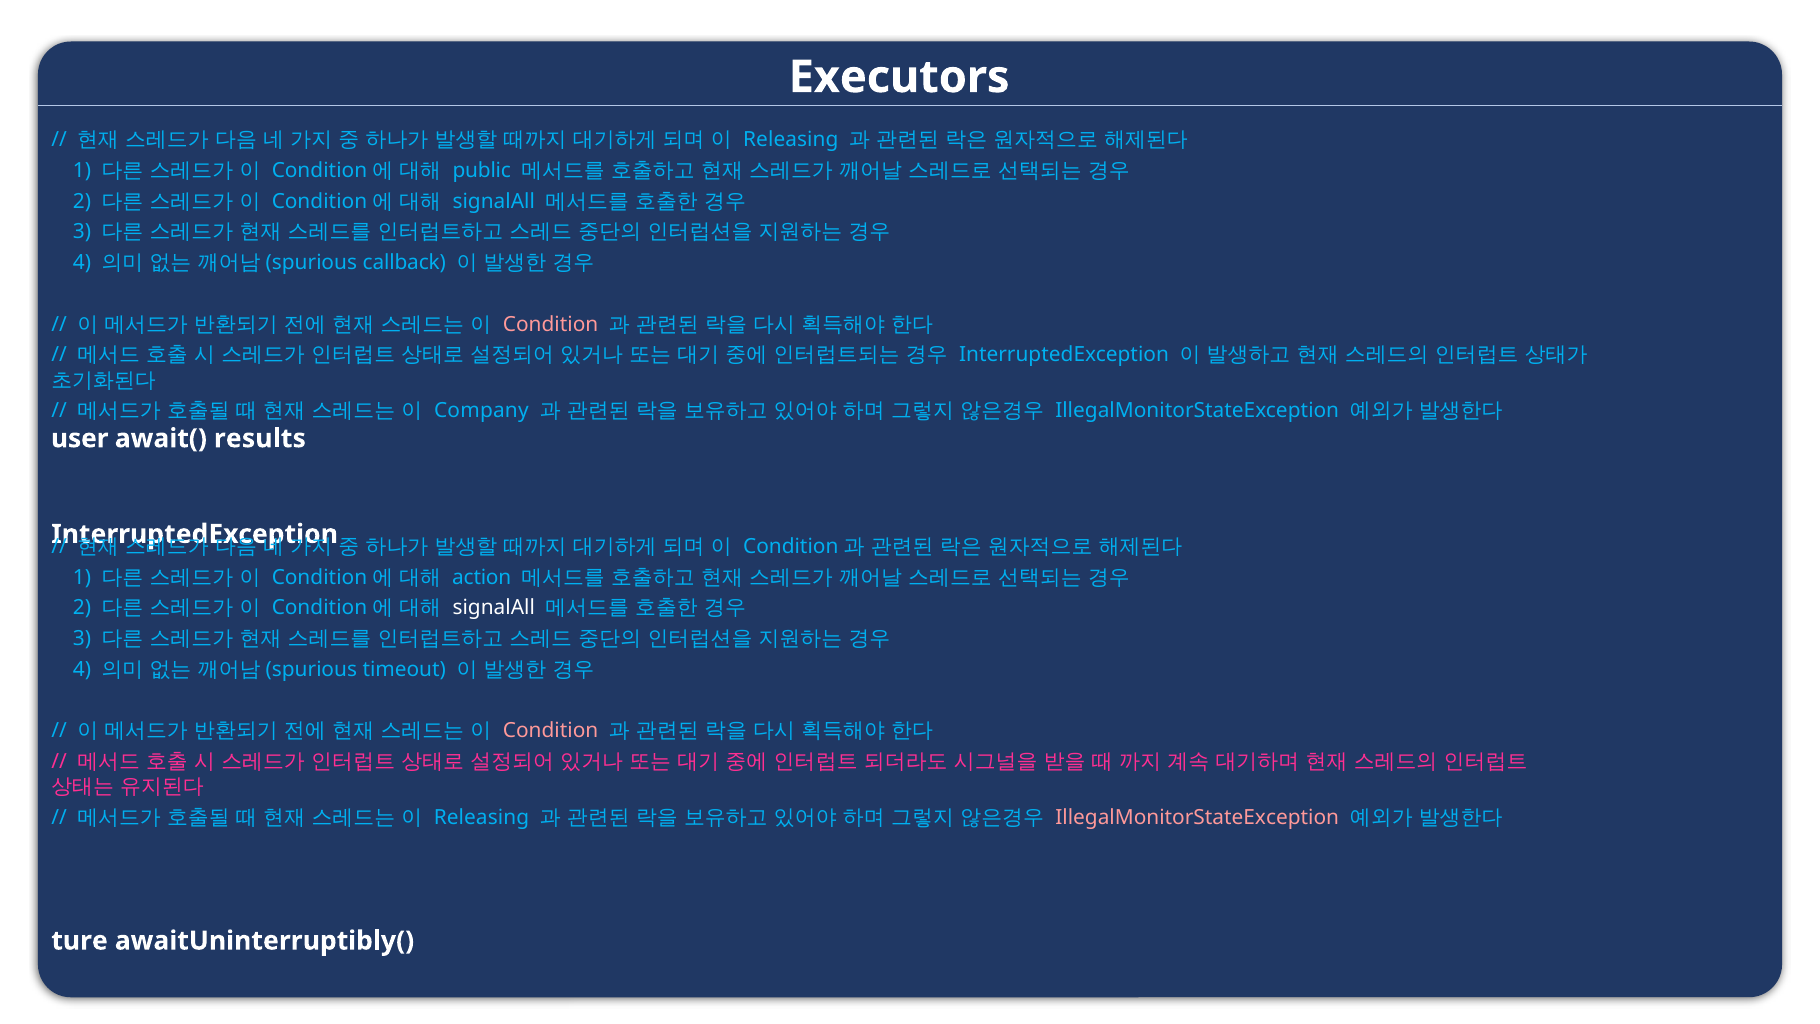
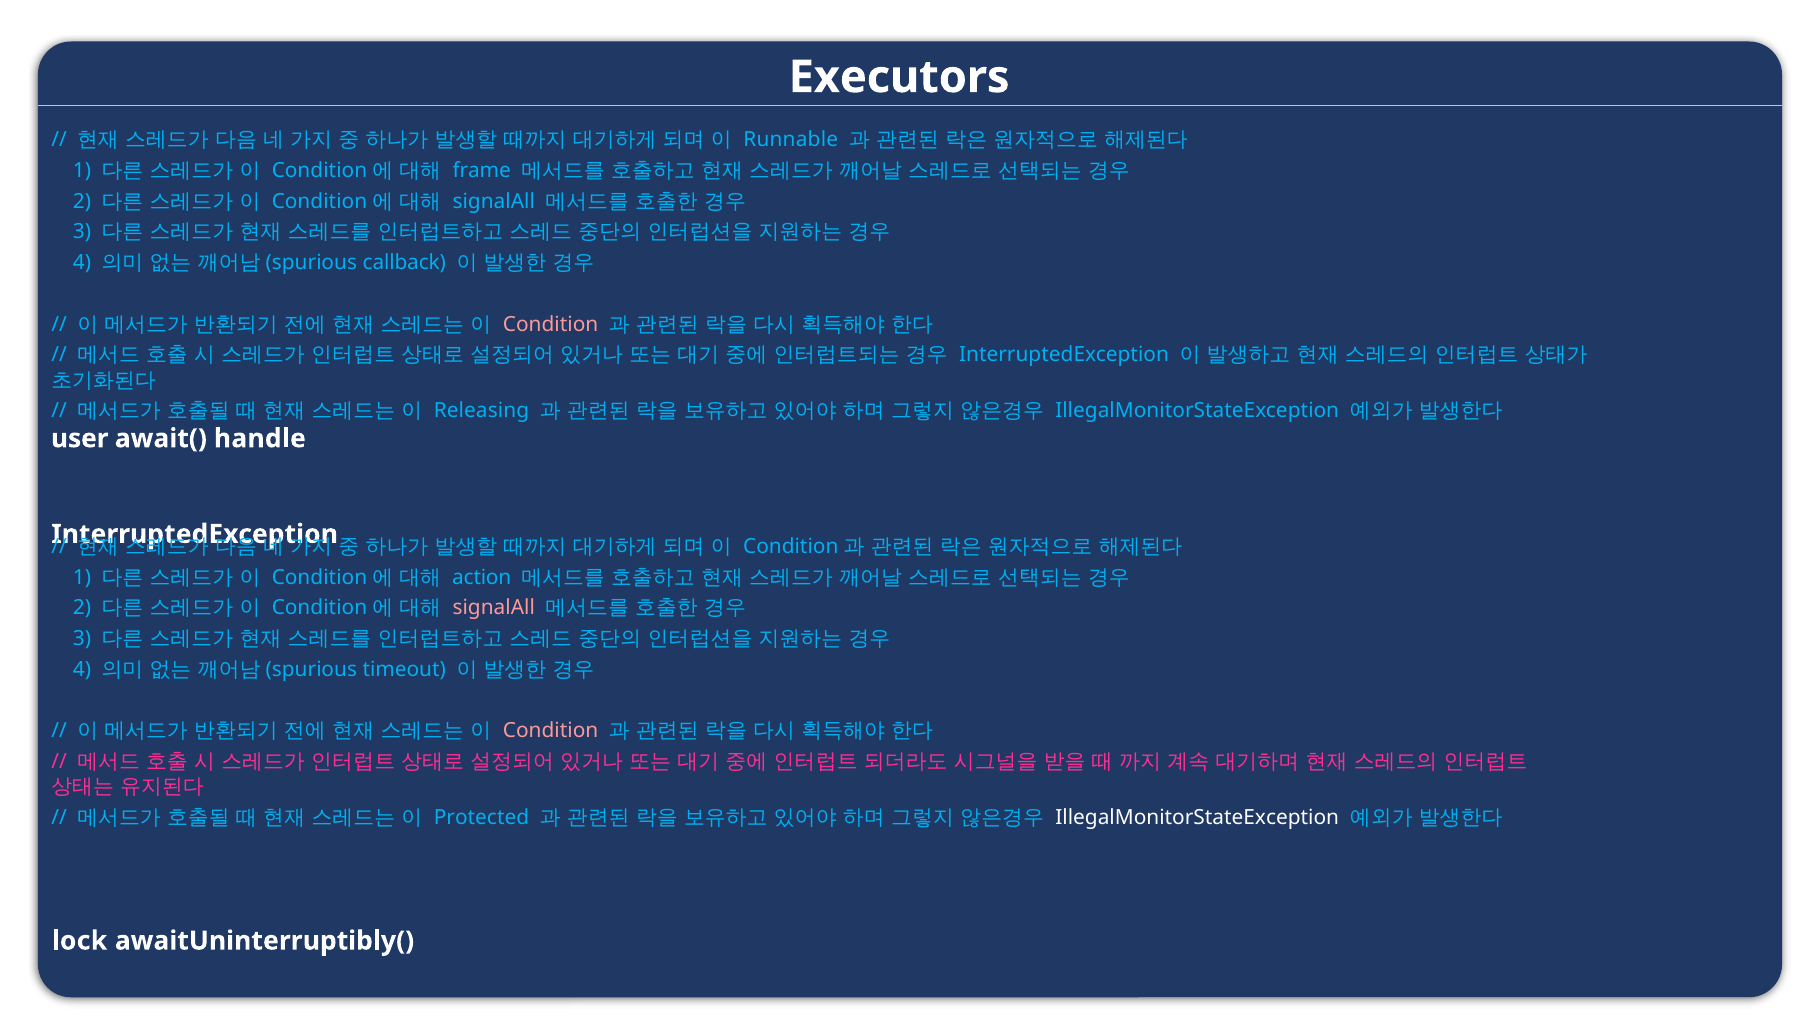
Releasing: Releasing -> Runnable (791, 140)
public: public -> frame (482, 171)
Company: Company -> Releasing (481, 411)
results: results -> handle (260, 438)
signalAll colour: white -> pink (494, 608)
Releasing: Releasing -> Protected (481, 817)
IllegalMonitorStateException colour: pink -> white (1197, 817)
ture: ture -> lock (79, 941)
